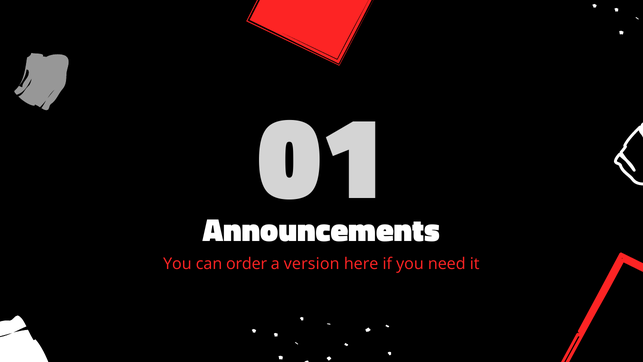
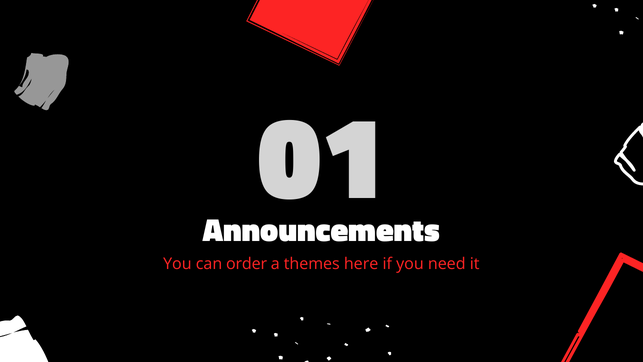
version: version -> themes (312, 264)
